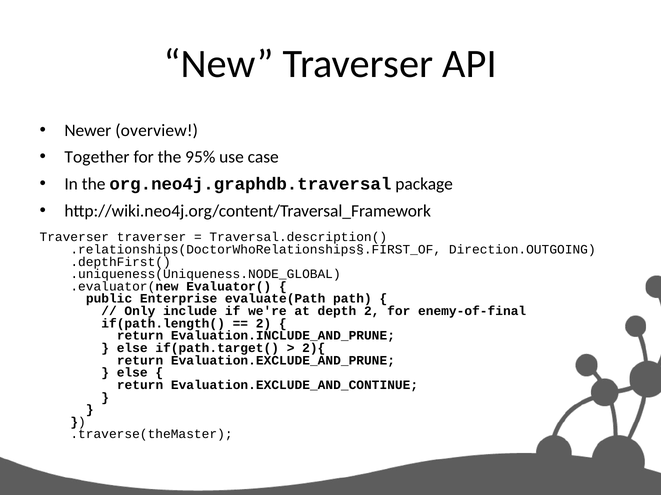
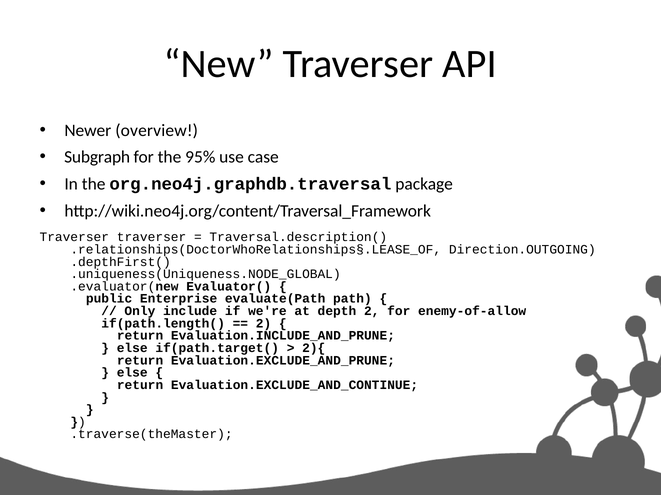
Together: Together -> Subgraph (97, 157)
.relationships(DoctorWhoRelationships§.FIRST_OF: .relationships(DoctorWhoRelationships§.FIRST_OF -> .relationships(DoctorWhoRelationships§.LEASE_OF (256, 250)
enemy-of-final: enemy-of-final -> enemy-of-allow (472, 312)
